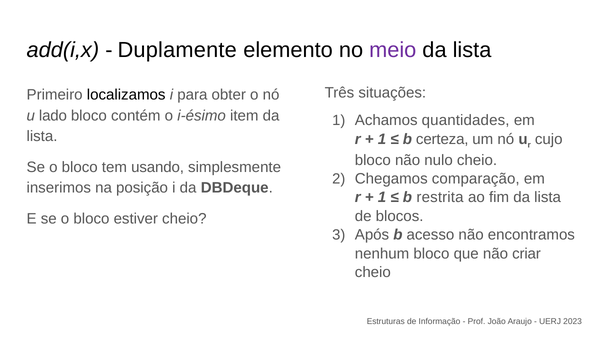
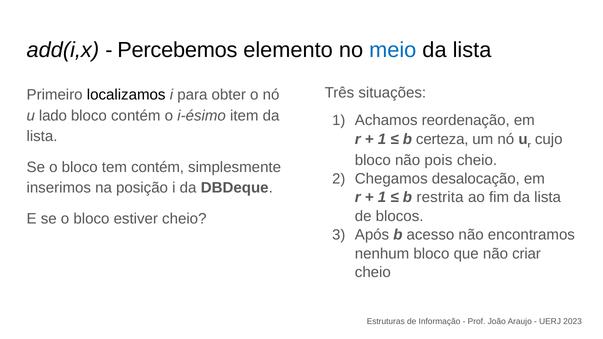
Duplamente: Duplamente -> Percebemos (177, 50)
meio colour: purple -> blue (393, 50)
quantidades: quantidades -> reordenação (466, 120)
nulo: nulo -> pois (438, 160)
tem usando: usando -> contém (158, 167)
comparação: comparação -> desalocação (476, 179)
